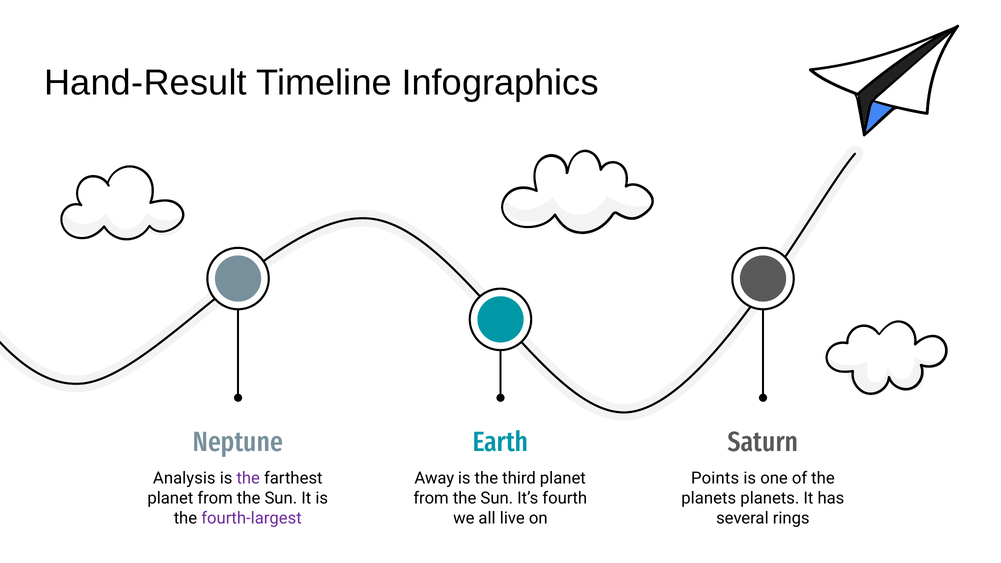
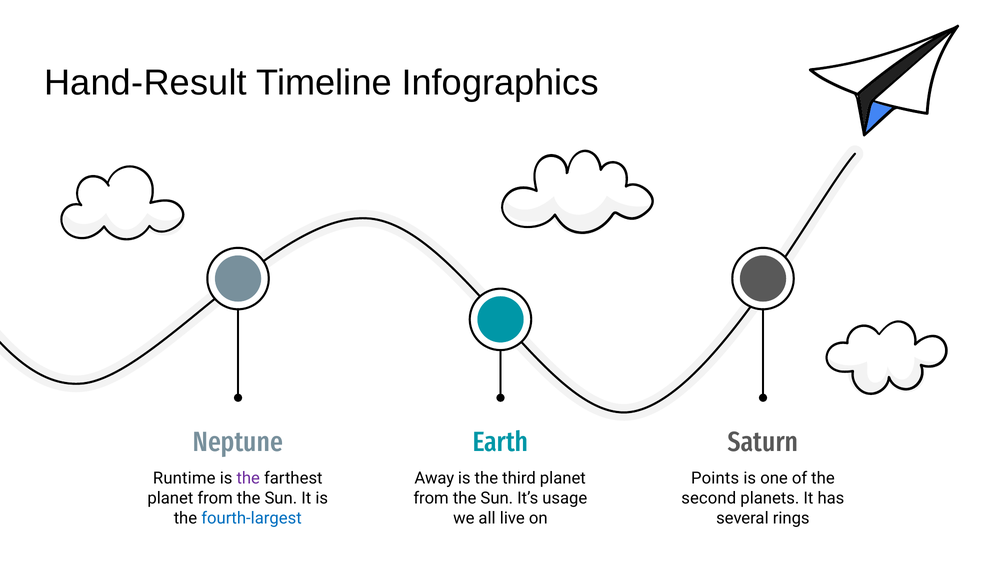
Analysis: Analysis -> Runtime (184, 478)
fourth: fourth -> usage (565, 498)
planets: planets -> second (709, 498)
fourth-largest colour: purple -> blue (252, 518)
